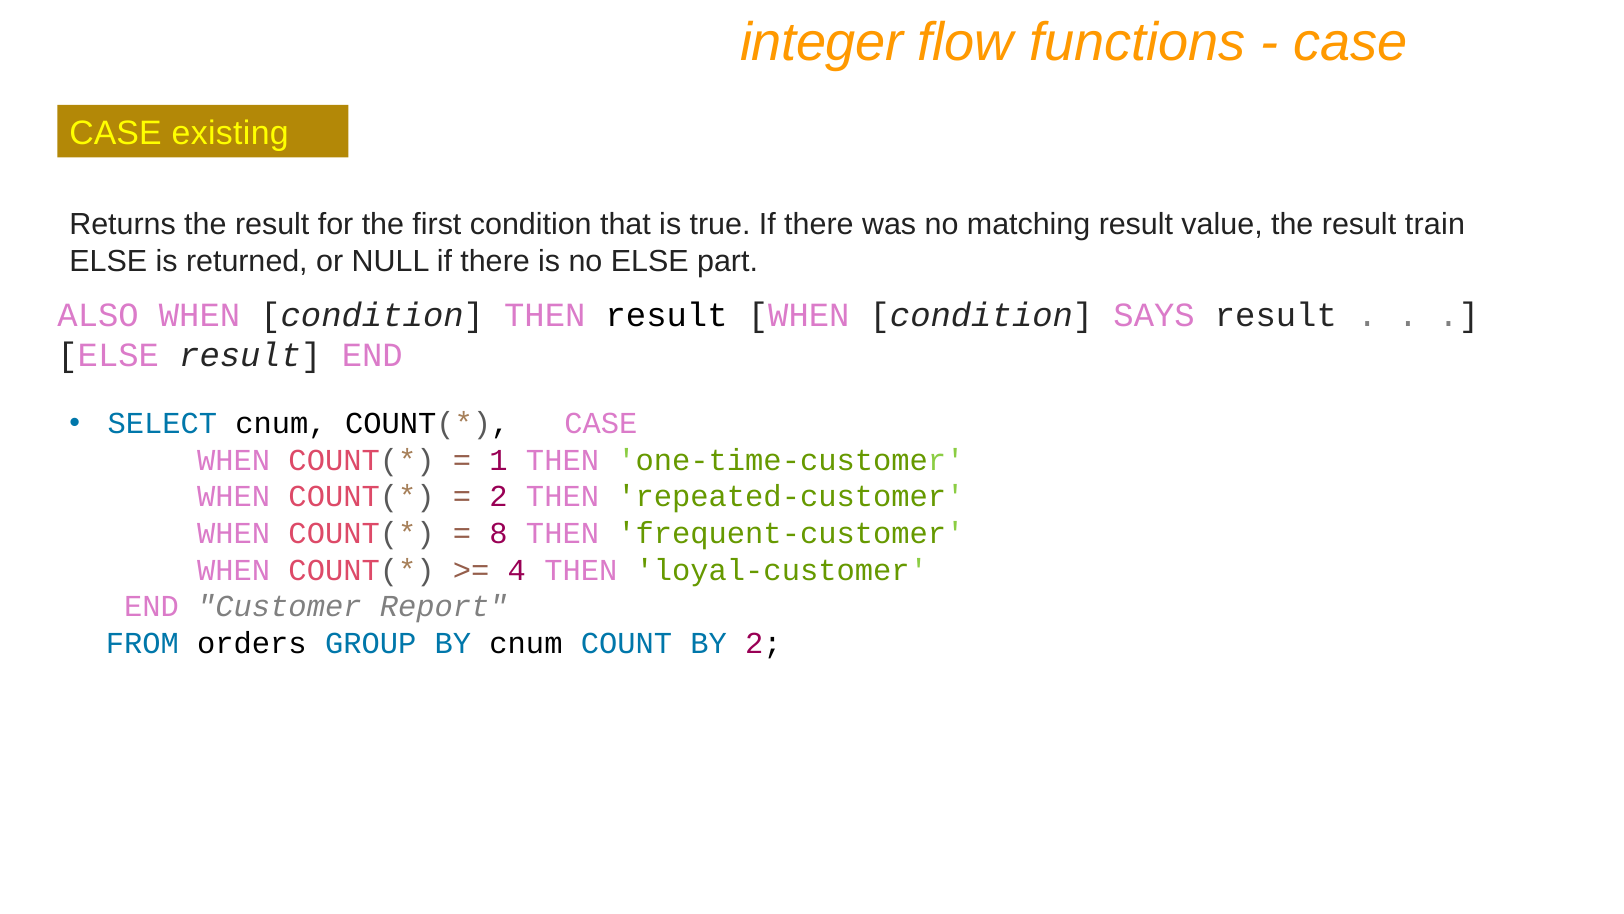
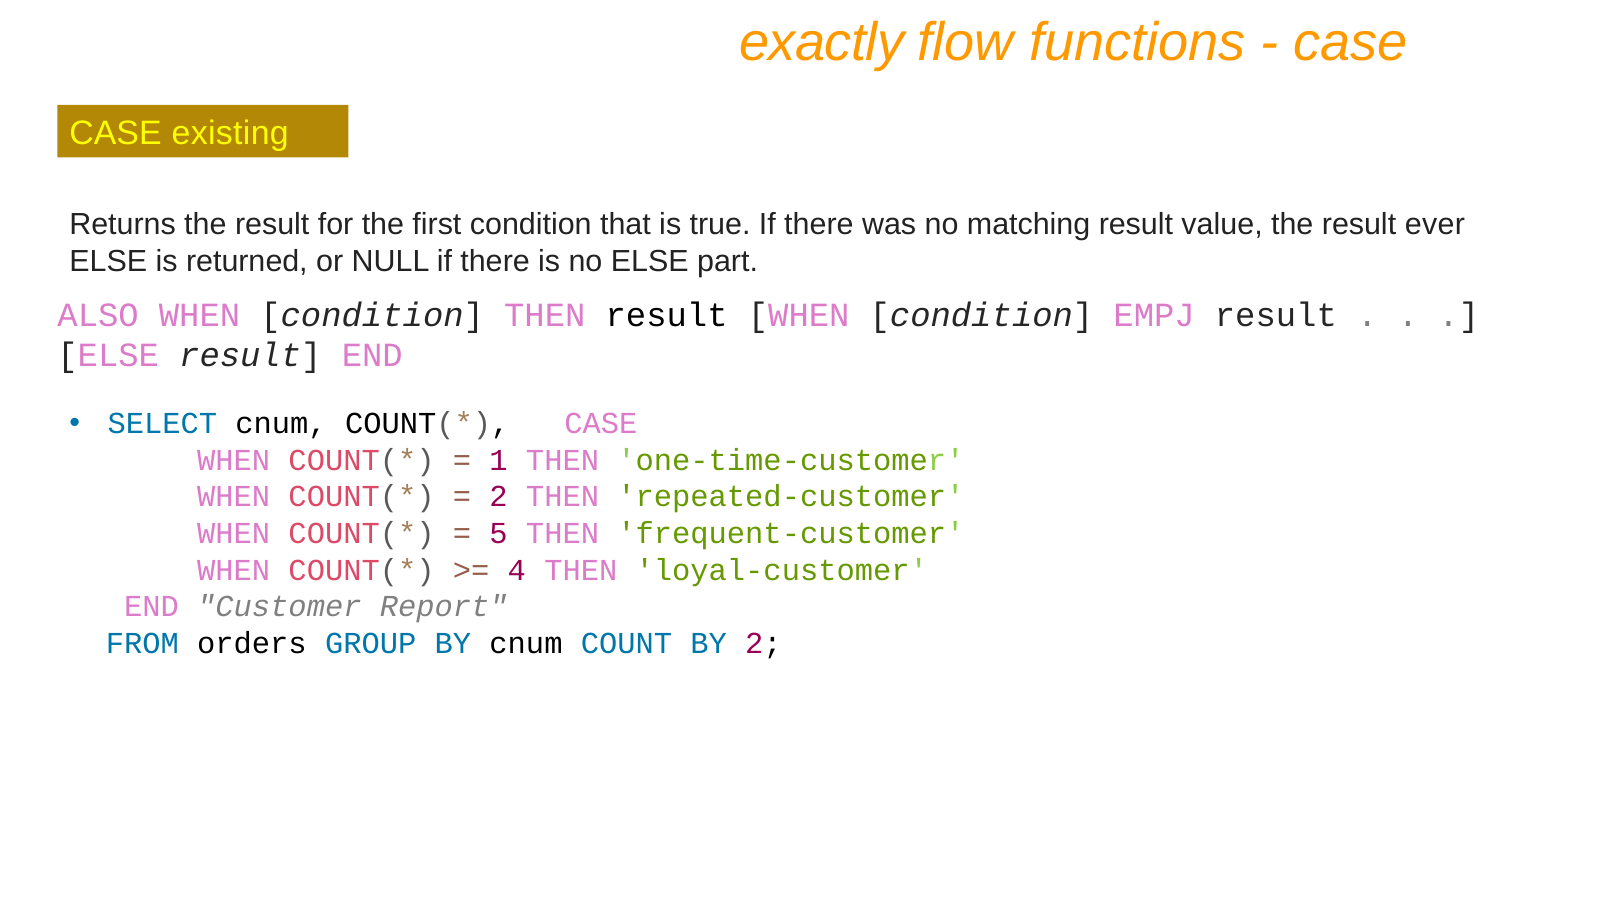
integer: integer -> exactly (822, 42)
train: train -> ever (1435, 224)
SAYS: SAYS -> EMPJ (1154, 315)
8: 8 -> 5 (499, 533)
